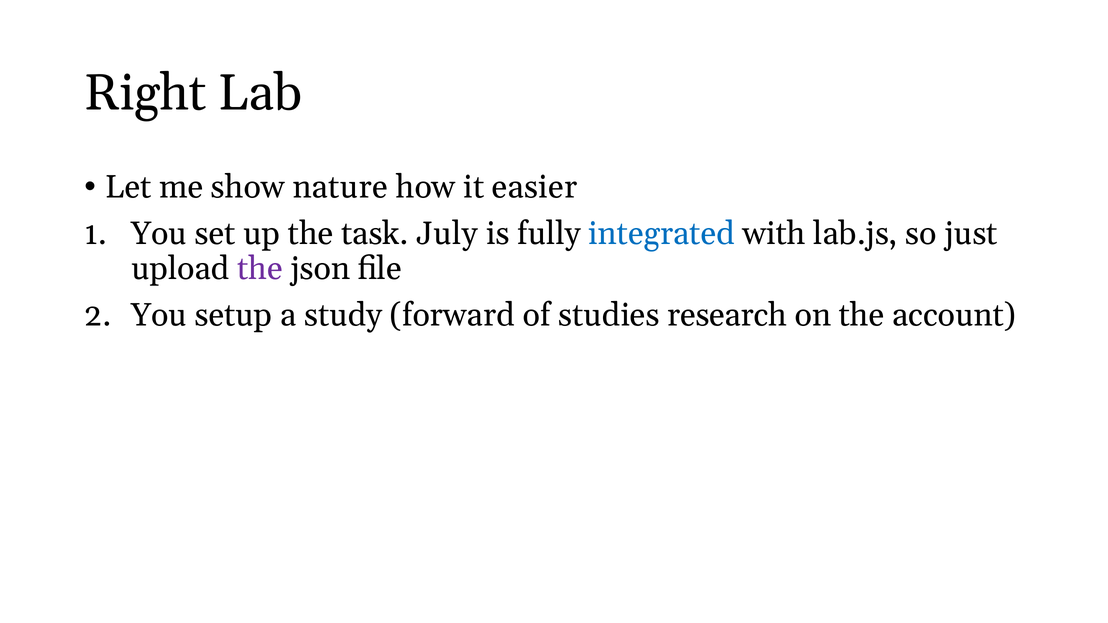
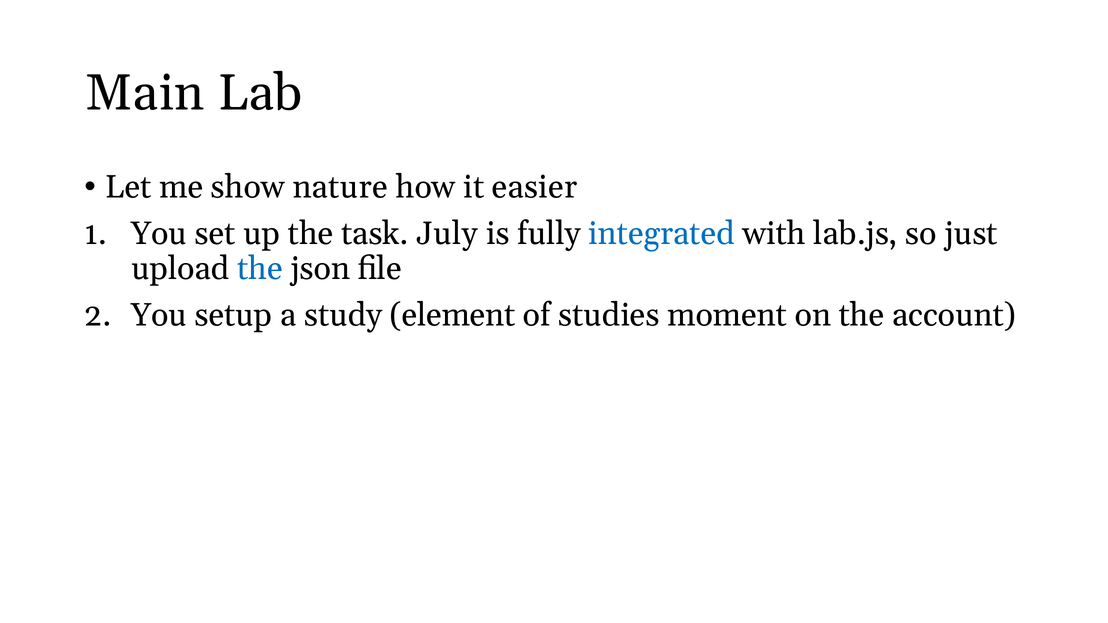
Right: Right -> Main (145, 93)
the colour: purple -> blue (260, 269)
forward: forward -> element (453, 315)
research: research -> moment (727, 315)
